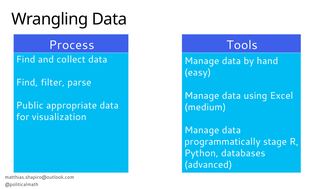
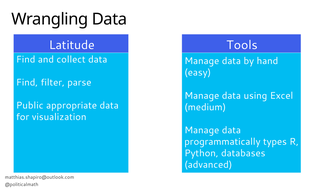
Process: Process -> Latitude (72, 45)
stage: stage -> types (275, 141)
